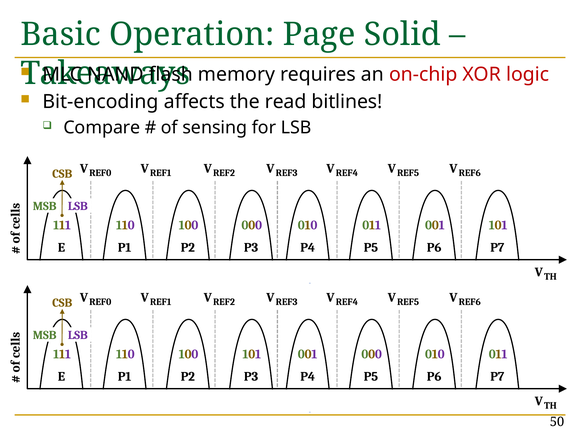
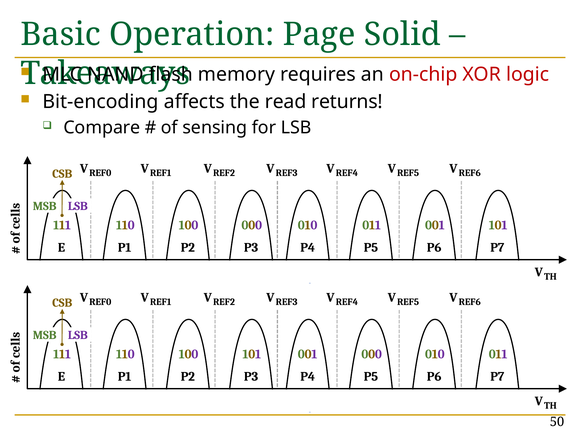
bitlines: bitlines -> returns (347, 102)
